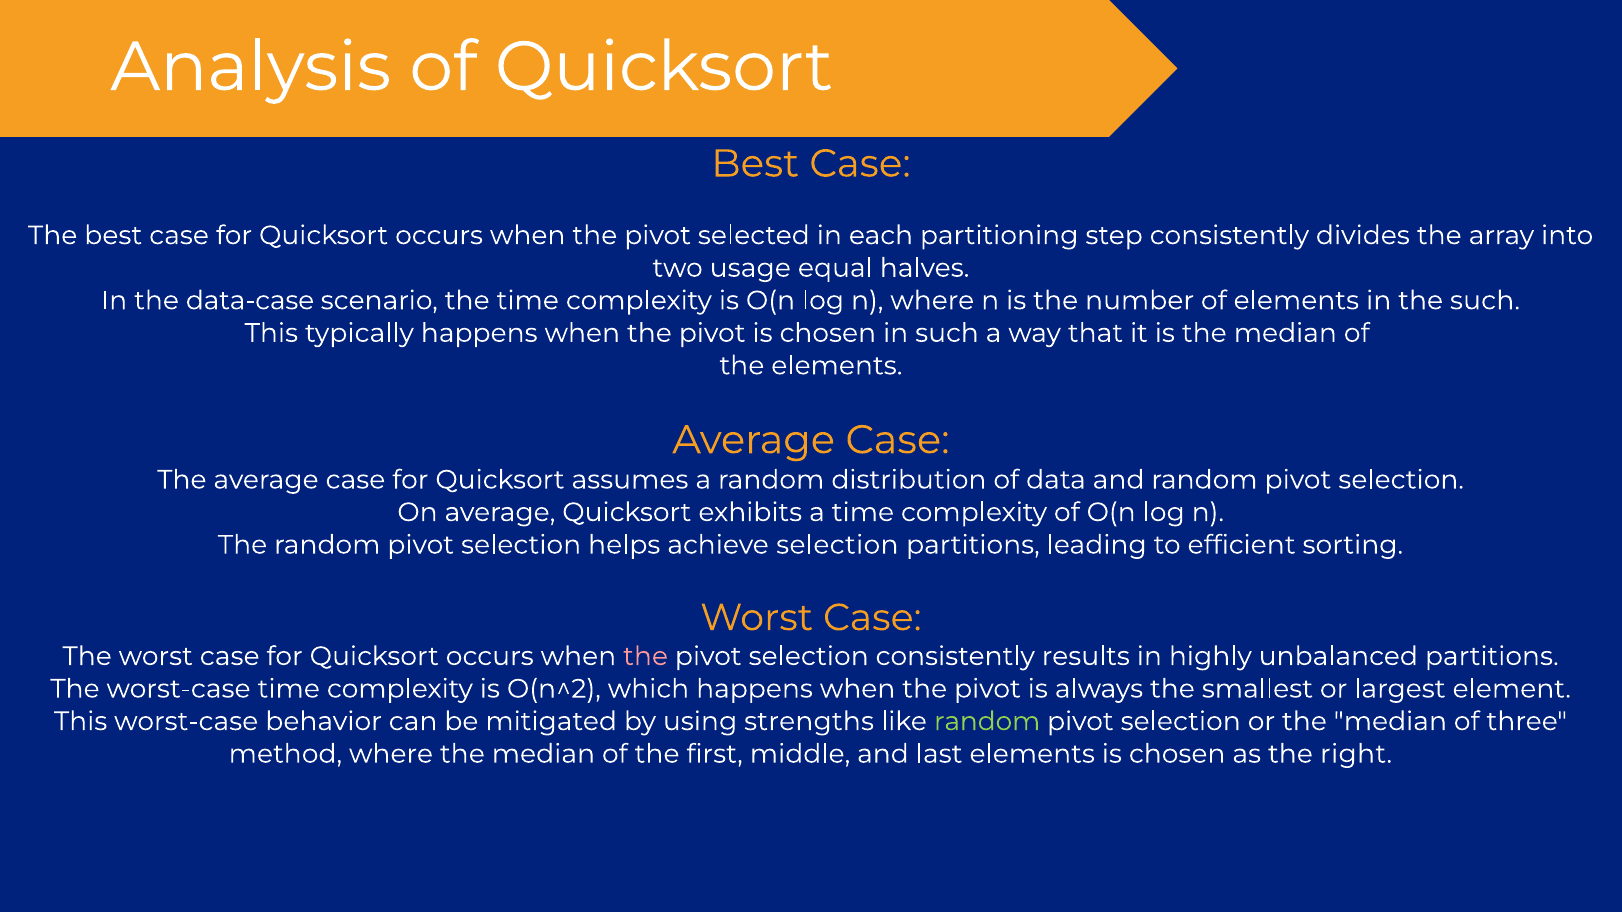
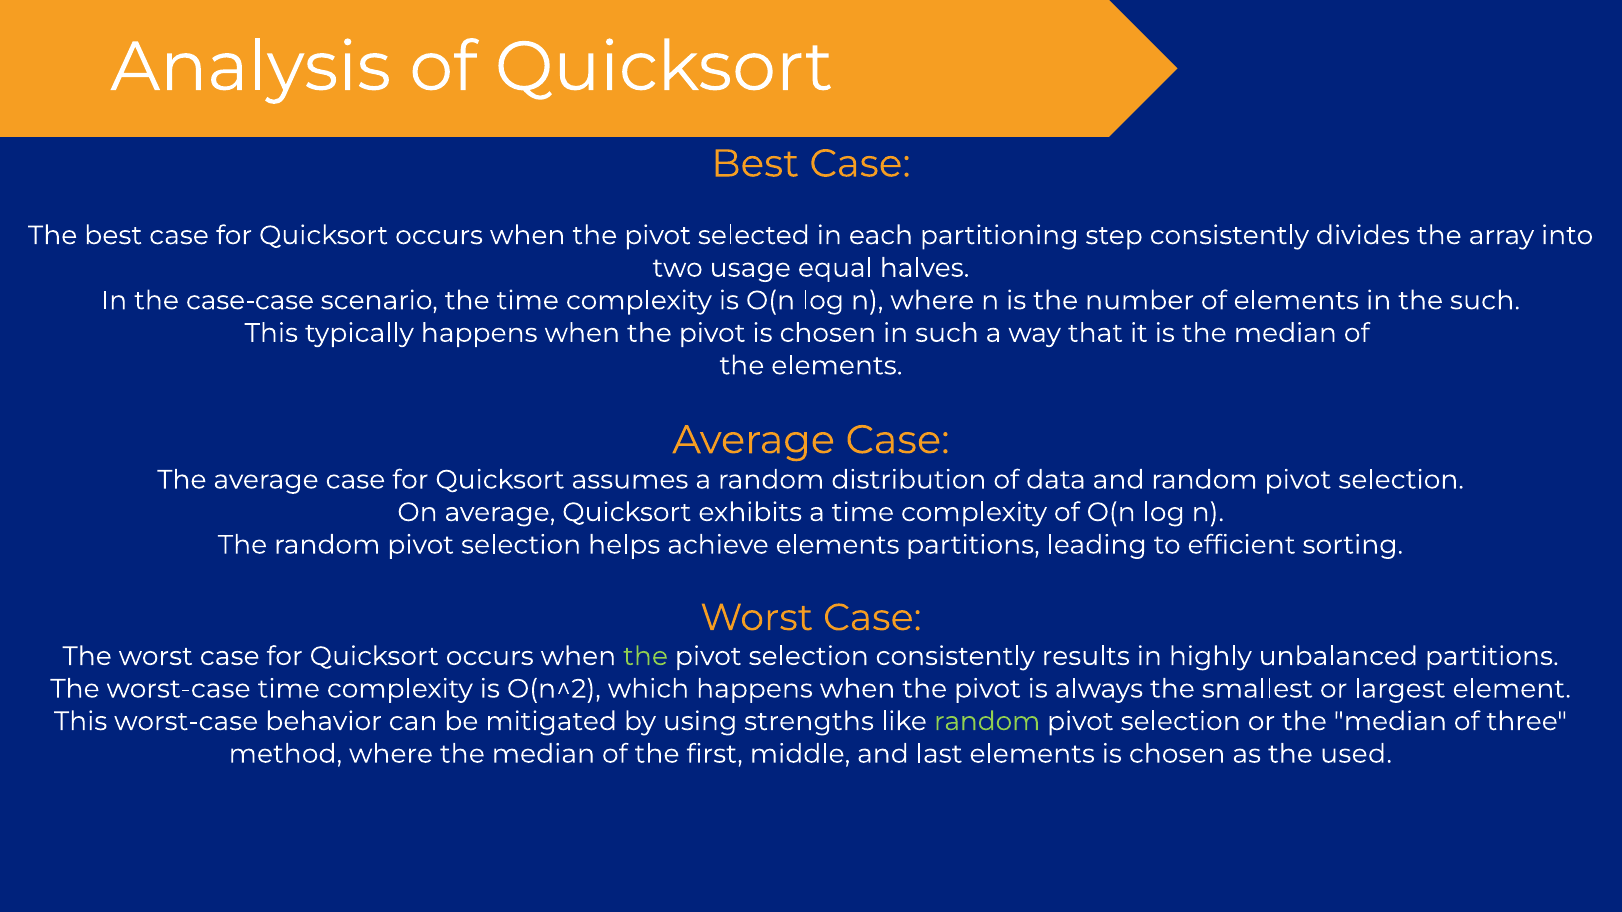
data-case: data-case -> case-case (250, 301)
achieve selection: selection -> elements (838, 545)
the colour: pink -> light green (646, 657)
right: right -> used (1356, 754)
